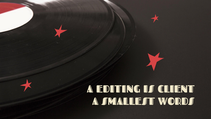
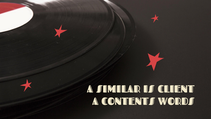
EDITING: EDITING -> SIMILAR (118, 89)
SMALLEST: SMALLEST -> CONTENTS (128, 101)
